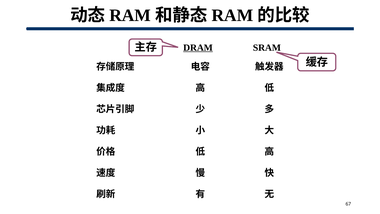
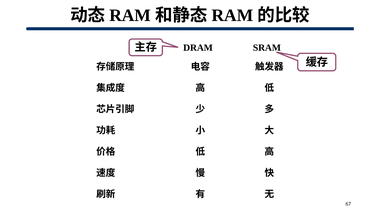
DRAM underline: present -> none (198, 48)
